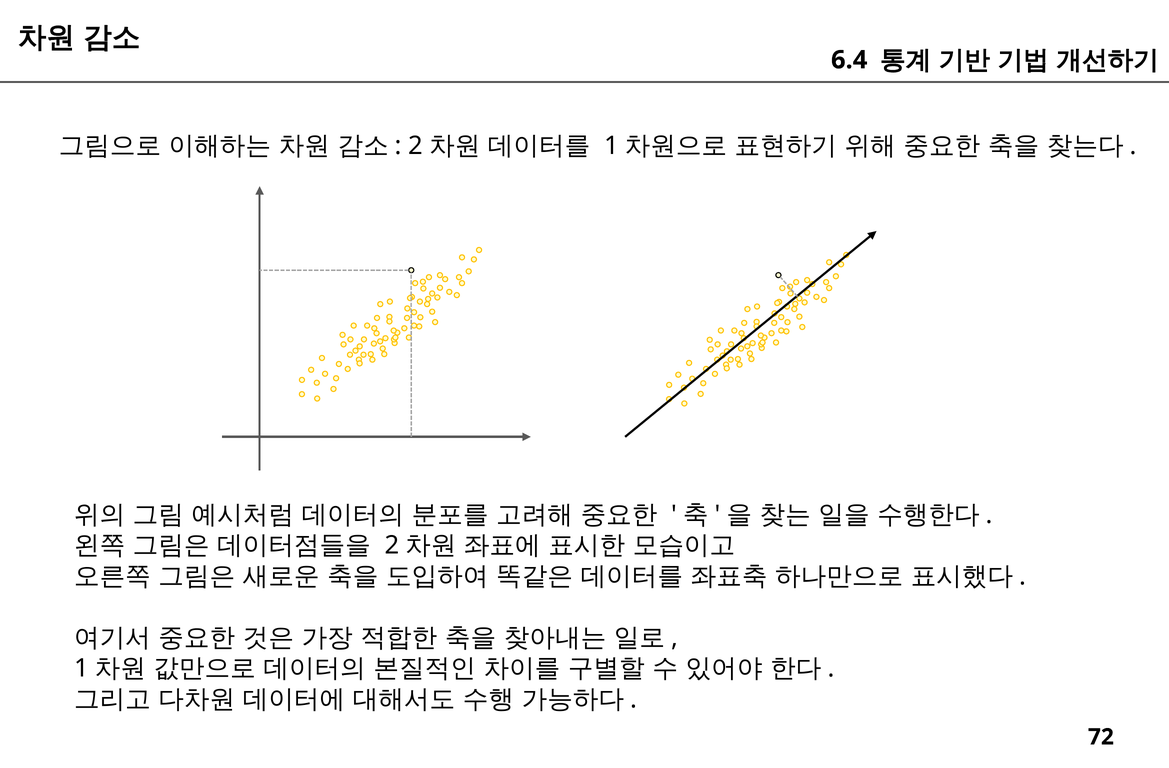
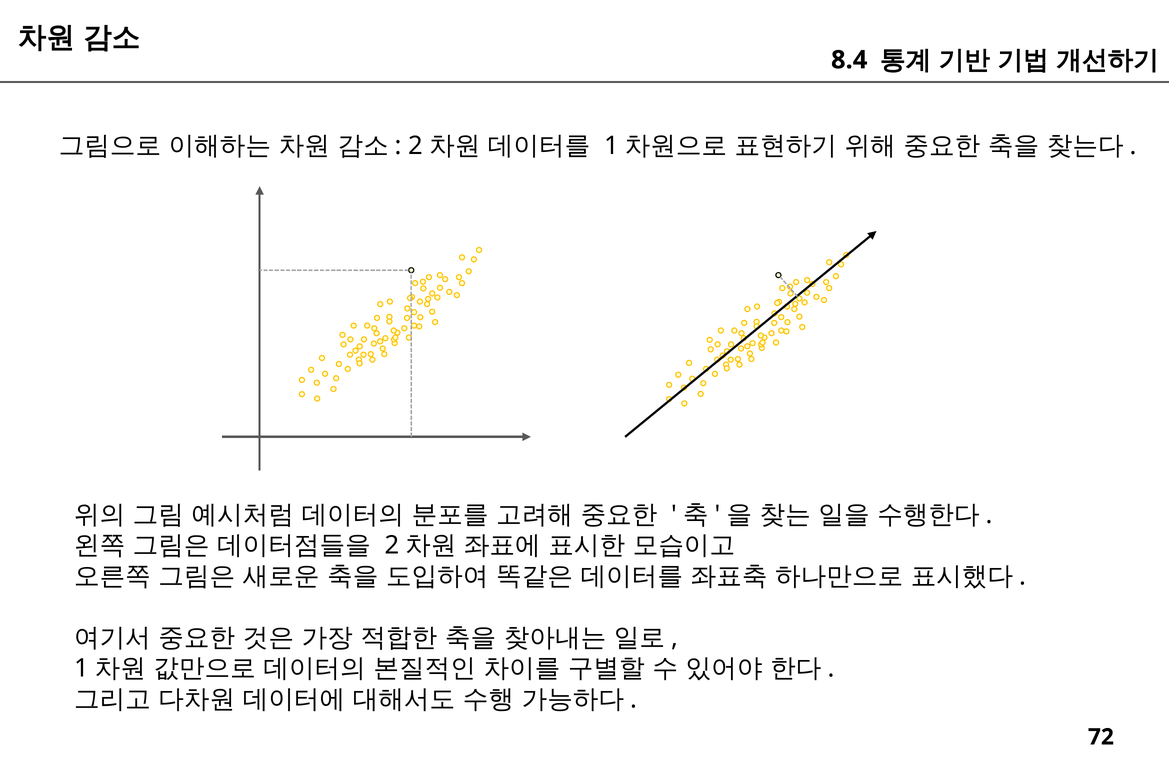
6.4: 6.4 -> 8.4 (849, 60)
